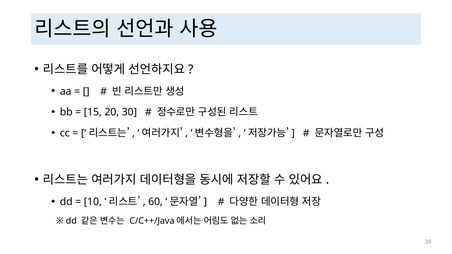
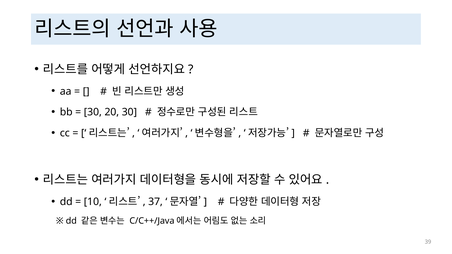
15: 15 -> 30 (93, 112)
60: 60 -> 37 (155, 202)
